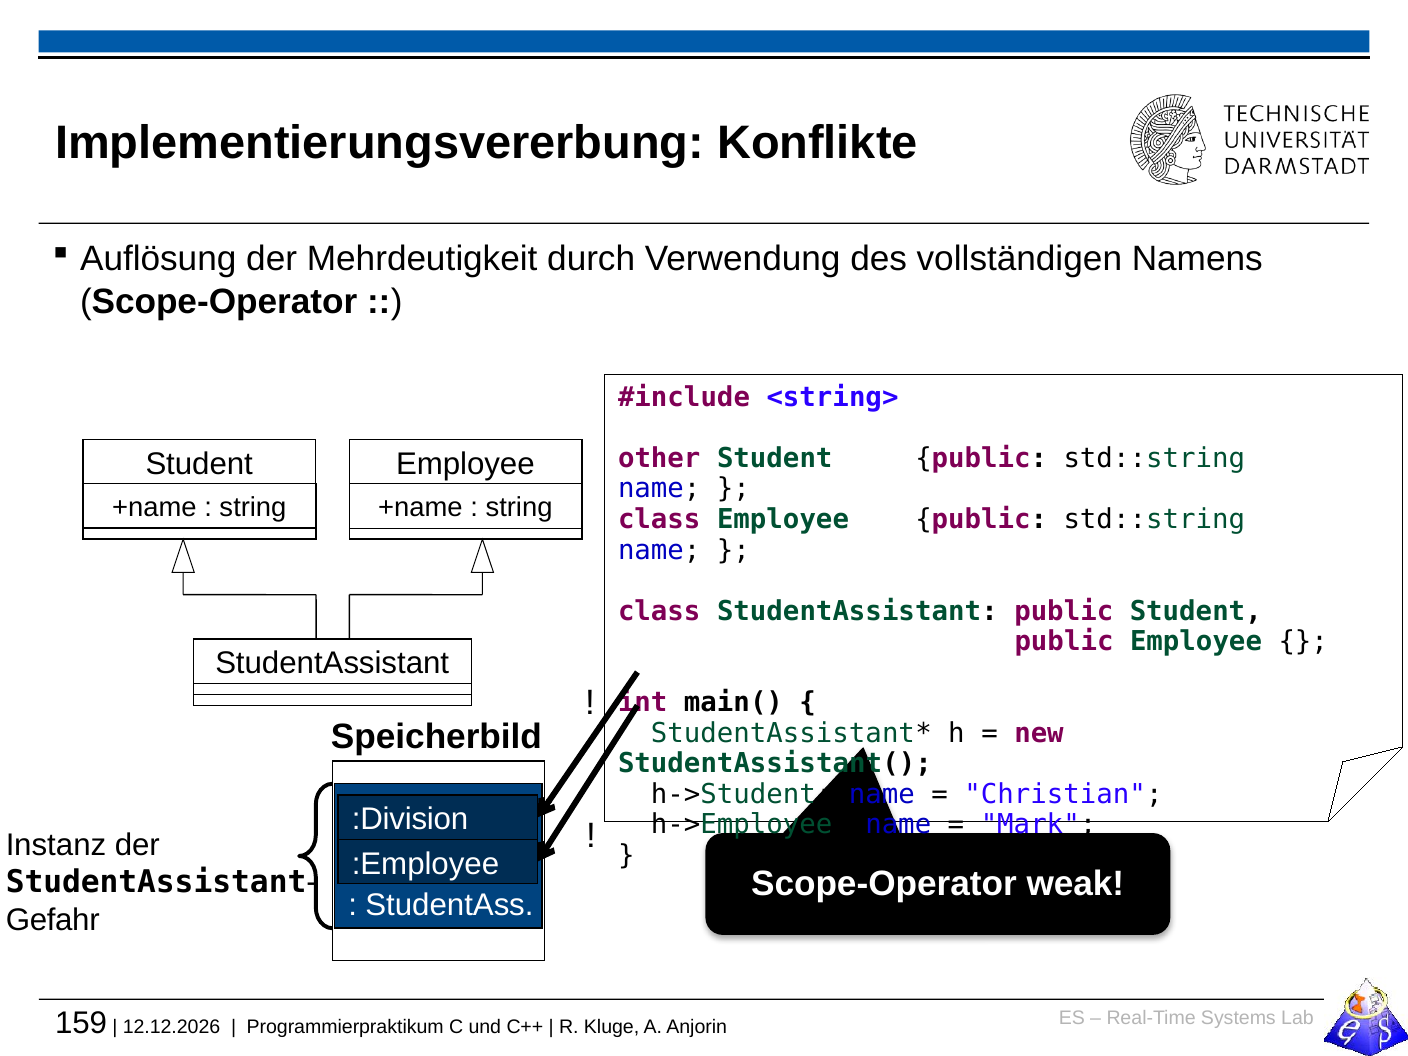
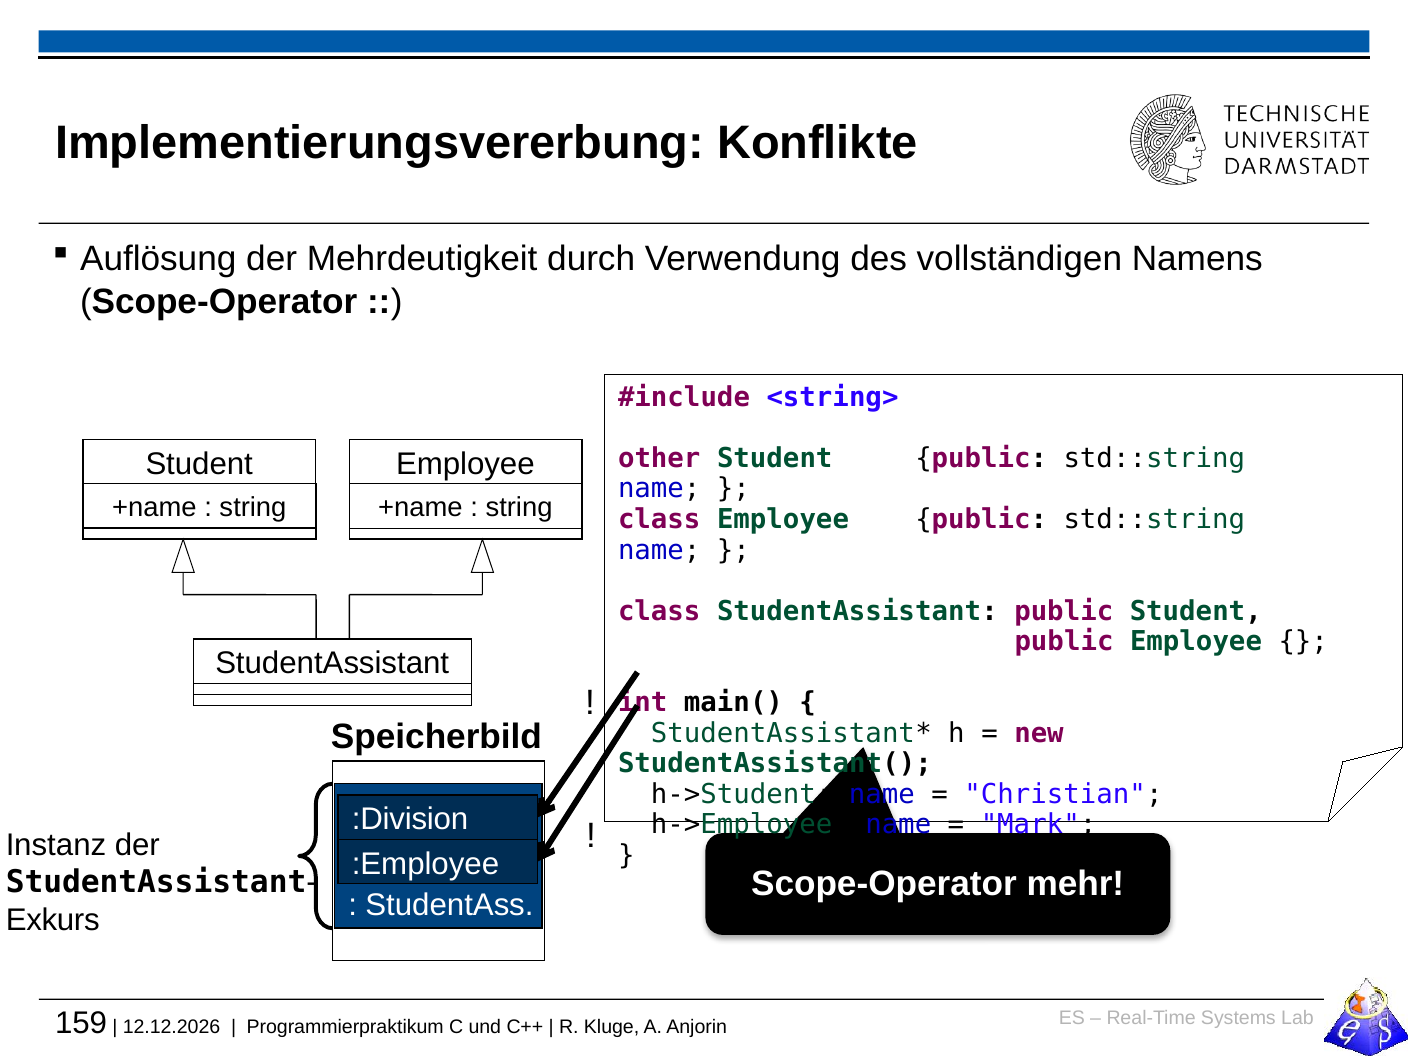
weak: weak -> mehr (1075, 884)
Gefahr: Gefahr -> Exkurs (53, 920)
